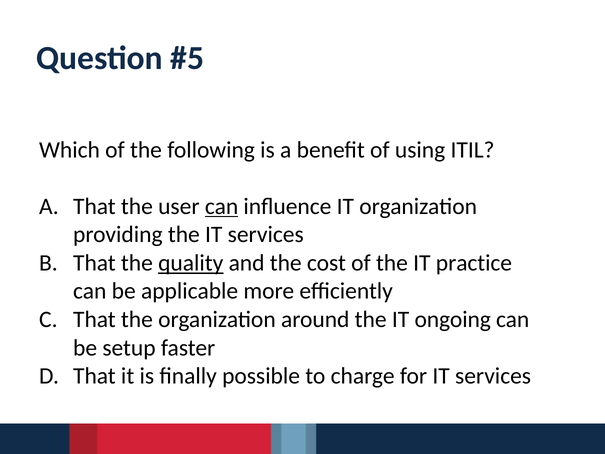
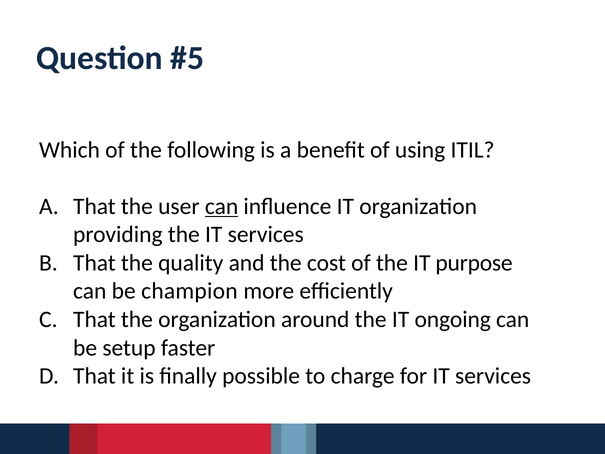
quality underline: present -> none (191, 263)
practice: practice -> purpose (474, 263)
applicable: applicable -> champion (189, 291)
